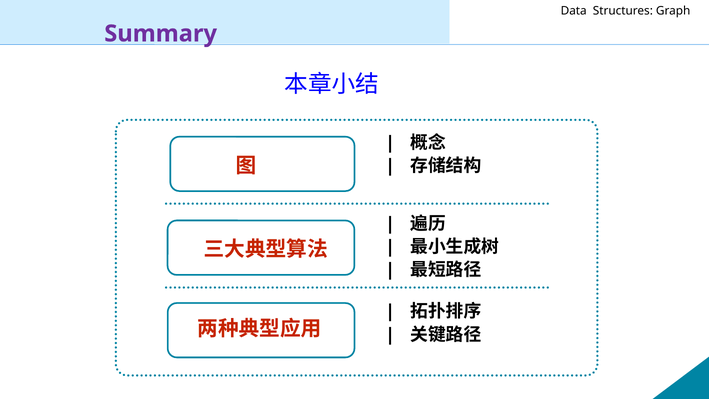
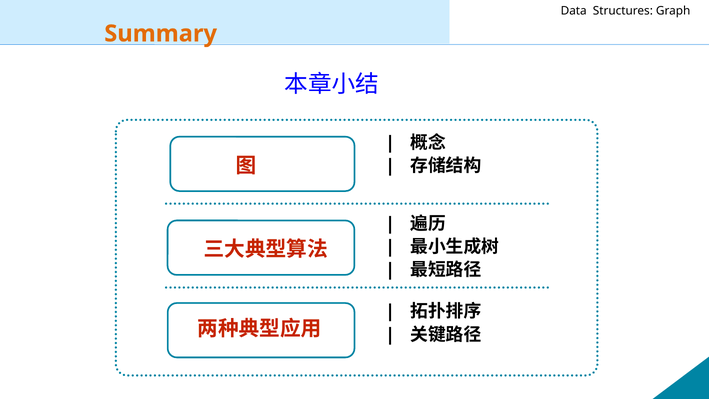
Summary colour: purple -> orange (161, 34)
